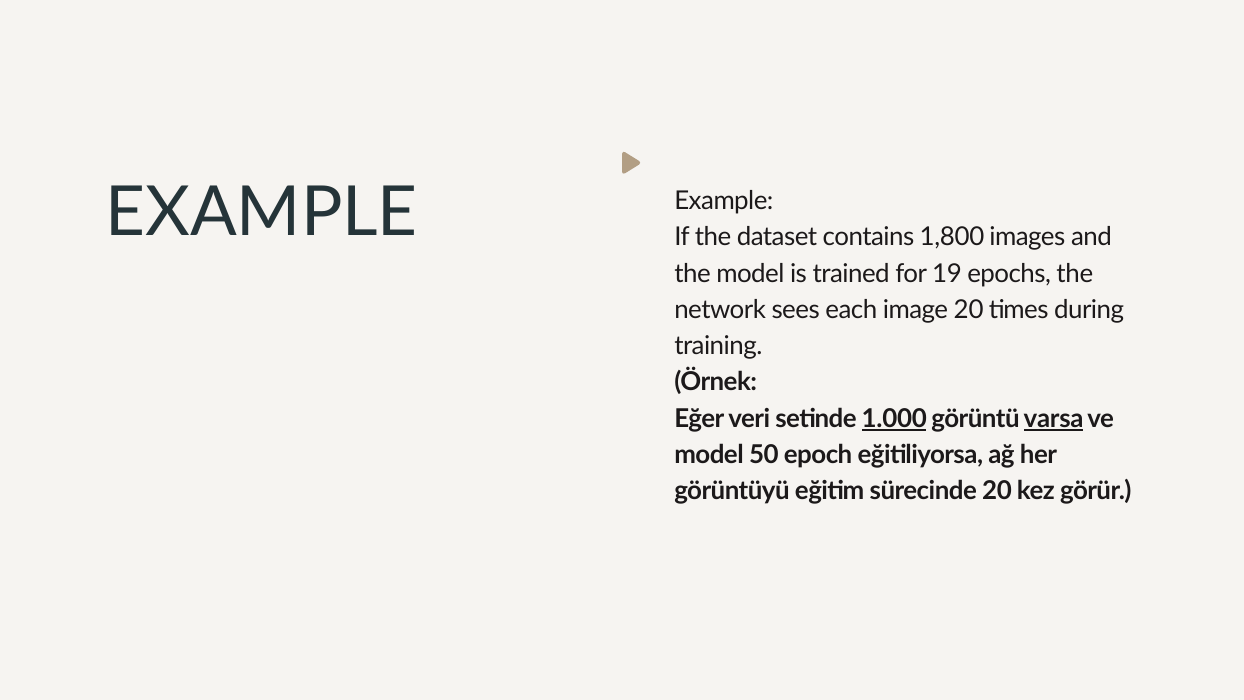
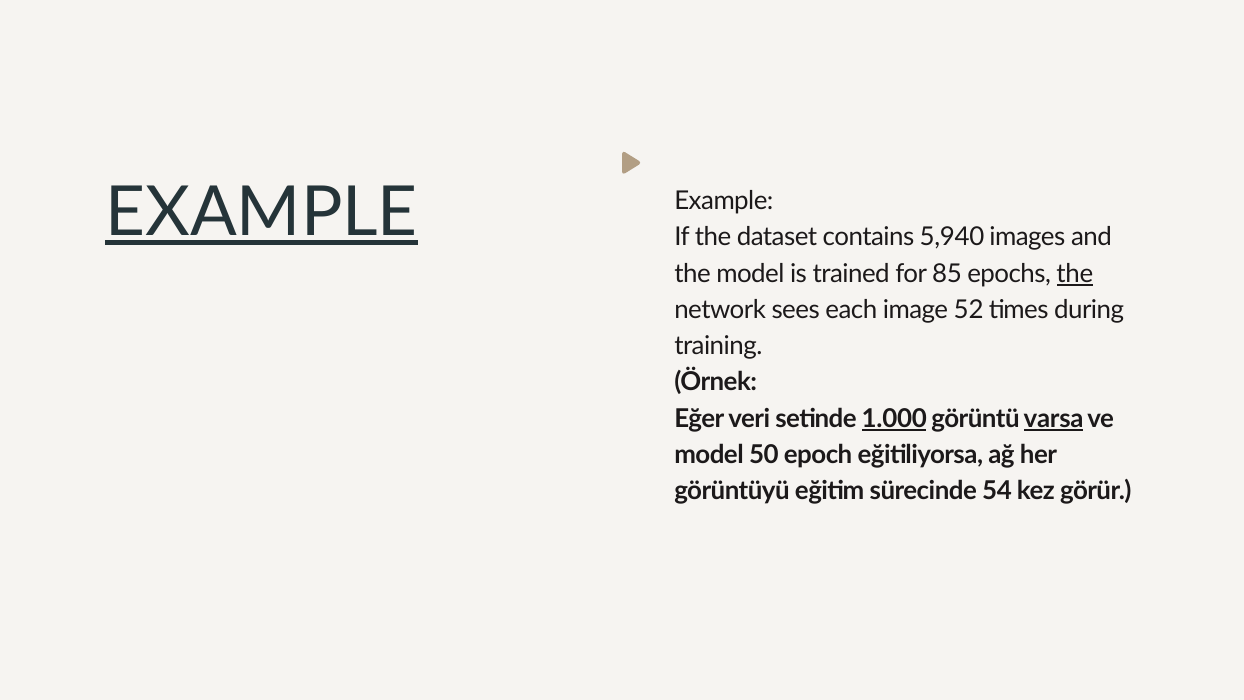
EXAMPLE underline: none -> present (262, 213)
1,800: 1,800 -> 5,940 (952, 237)
19: 19 -> 85 (947, 274)
the underline: none -> present (1075, 274)
image 20: 20 -> 52 (969, 310)
sürecinde 20: 20 -> 54 (997, 491)
